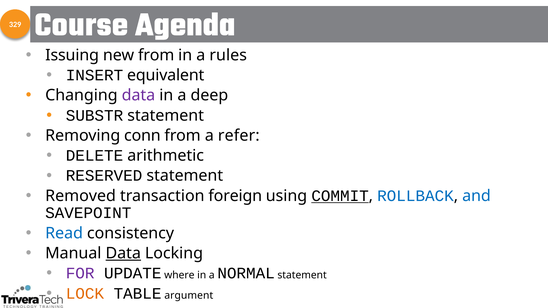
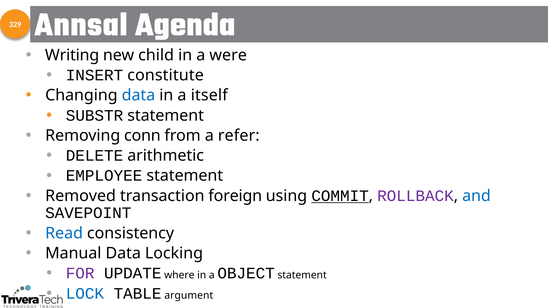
Course: Course -> Annsal (81, 24)
Issuing: Issuing -> Writing (72, 55)
new from: from -> child (156, 55)
rules: rules -> were (228, 55)
equivalent: equivalent -> constitute (166, 75)
data colour: purple -> blue (138, 95)
deep: deep -> itself (209, 95)
RESERVED: RESERVED -> EMPLOYEE (104, 176)
ROLLBACK colour: blue -> purple (415, 196)
Data underline: present -> none (123, 253)
NORMAL: NORMAL -> OBJECT (246, 274)
LOCK colour: orange -> blue (85, 294)
